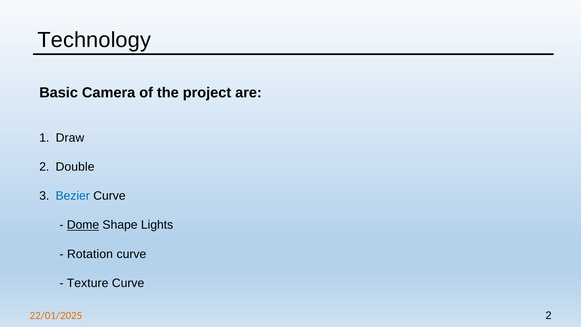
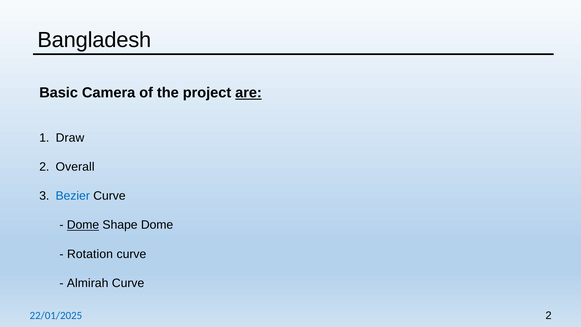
Technology: Technology -> Bangladesh (94, 40)
are underline: none -> present (249, 93)
Double: Double -> Overall (75, 167)
Shape Lights: Lights -> Dome (157, 225)
Texture: Texture -> Almirah (88, 283)
22/01/2025 colour: orange -> blue (56, 316)
